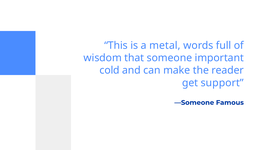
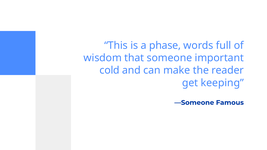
metal: metal -> phase (165, 46)
support: support -> keeping (222, 83)
